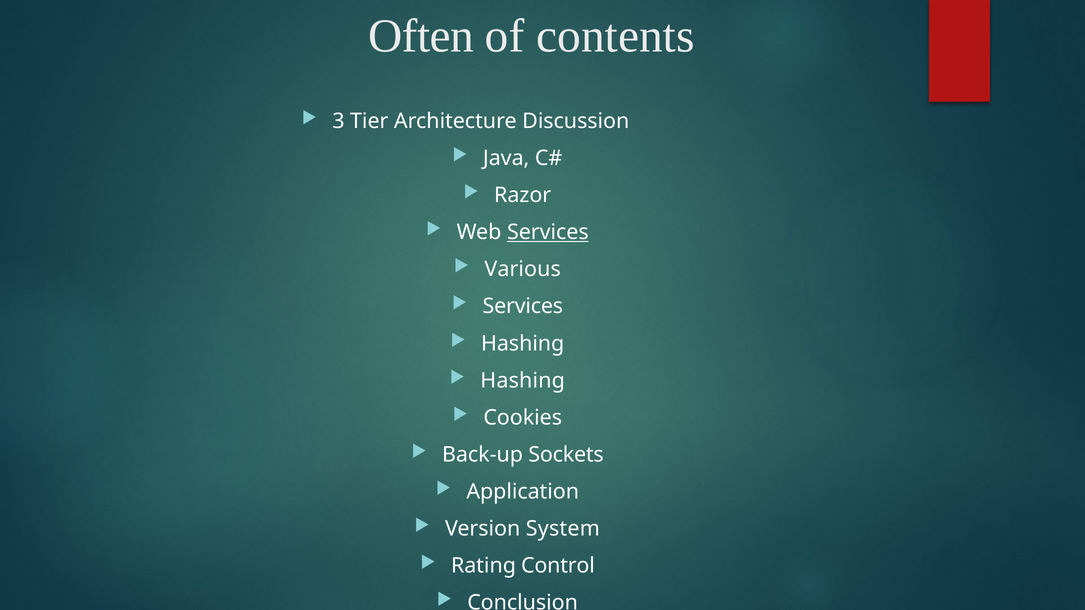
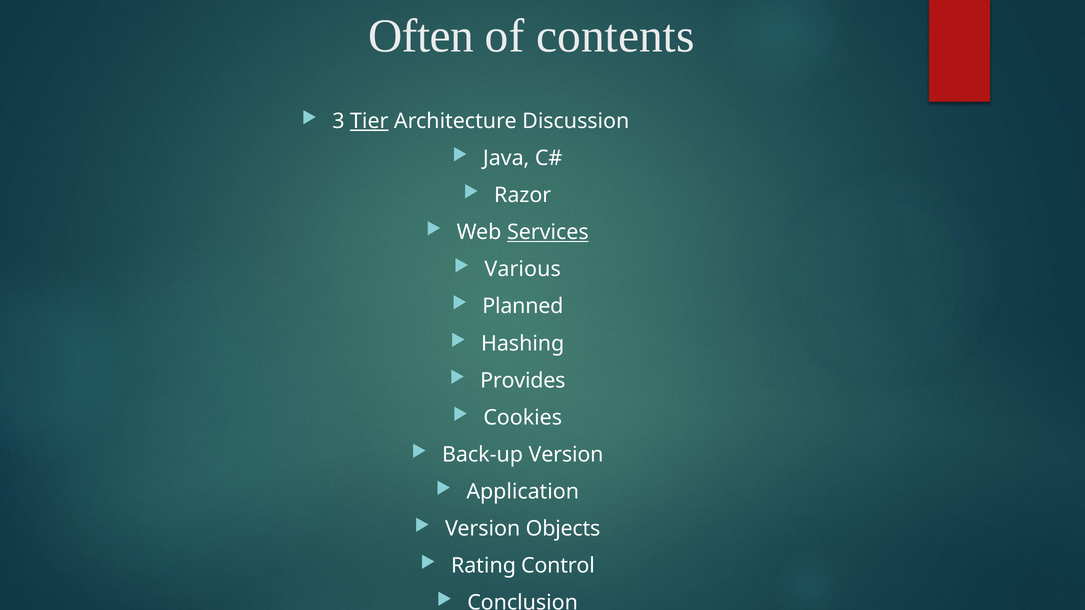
Tier underline: none -> present (369, 121)
Services: Services -> Planned (523, 307)
Hashing: Hashing -> Provides (523, 381)
Back-up Sockets: Sockets -> Version (566, 455)
System: System -> Objects (563, 529)
